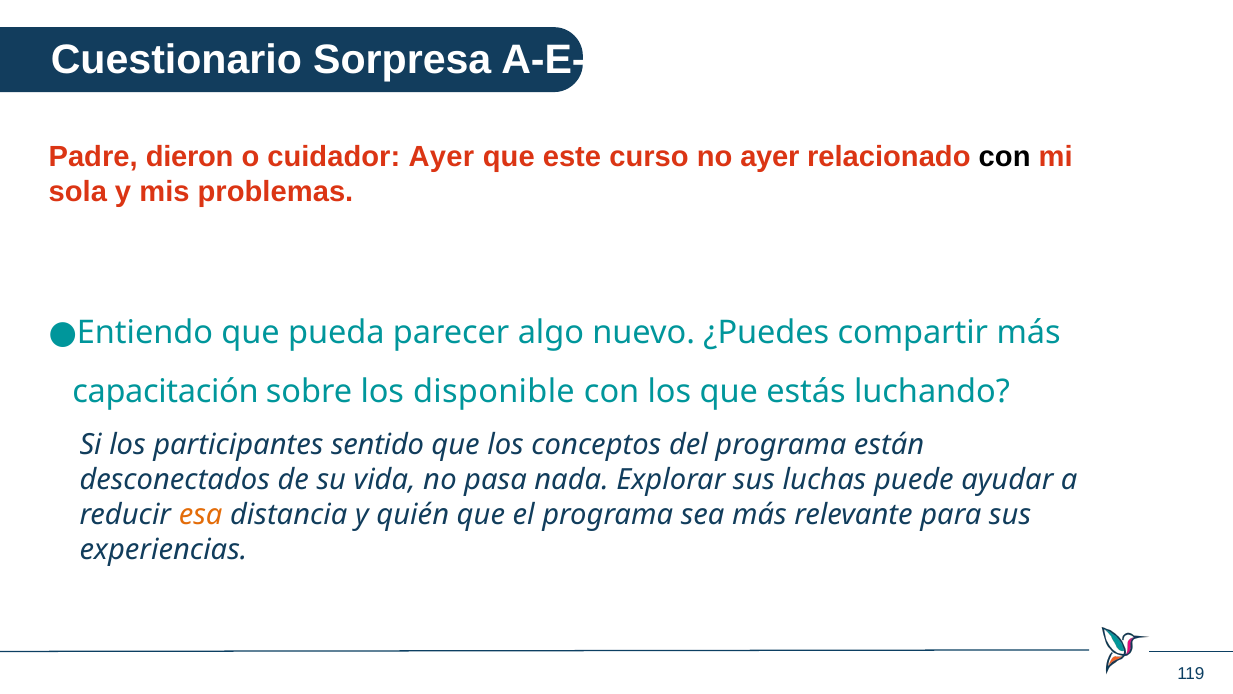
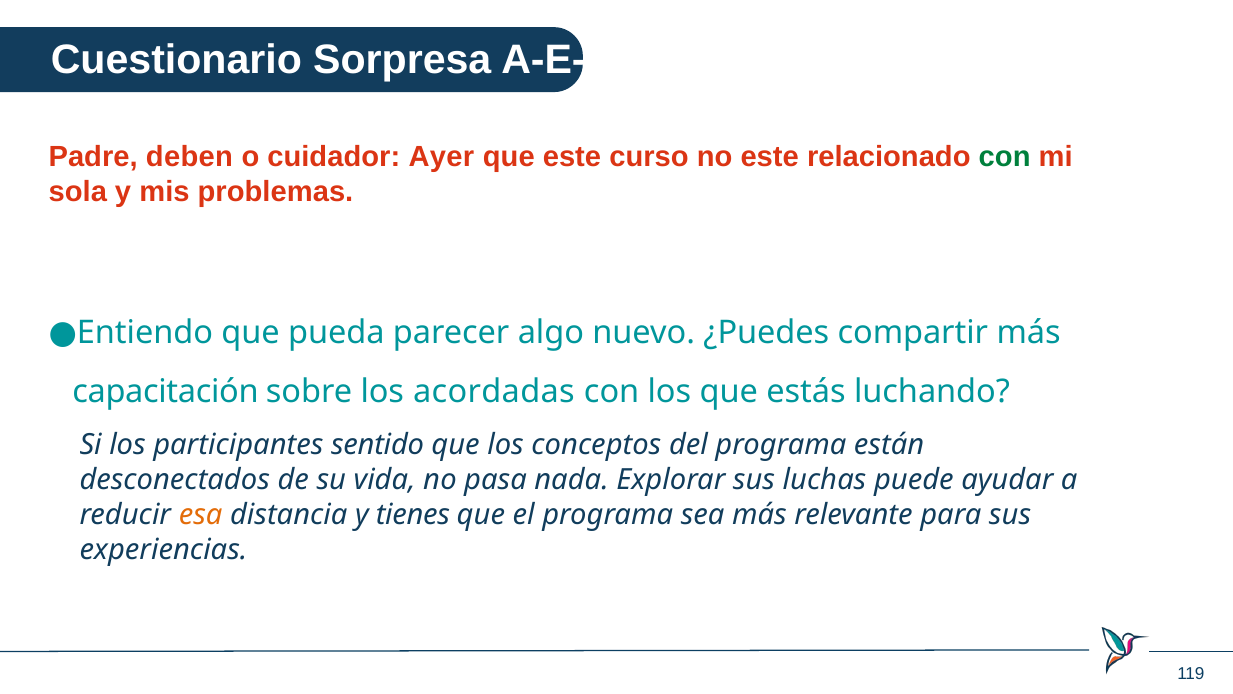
dieron: dieron -> deben (189, 157)
no ayer: ayer -> este (770, 157)
con colour: black -> green (1005, 157)
disponible: disponible -> acordadas (494, 391)
quién: quién -> tienes (413, 515)
